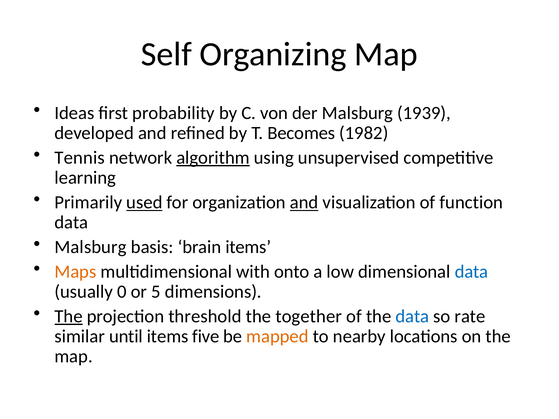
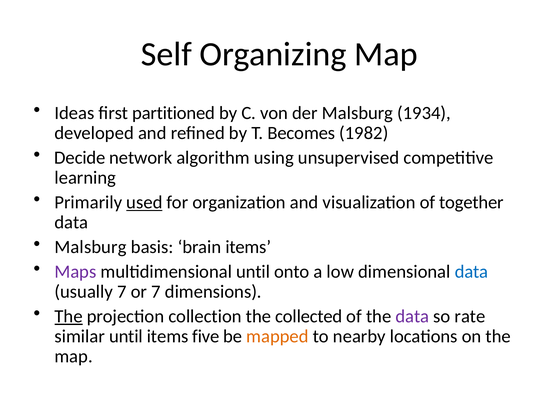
probability: probability -> partitioned (174, 113)
1939: 1939 -> 1934 (424, 113)
Tennis: Tennis -> Decide (80, 158)
algorithm underline: present -> none (213, 158)
and underline: present -> none (304, 203)
function: function -> together (471, 203)
Maps colour: orange -> purple (75, 272)
multidimensional with: with -> until (253, 272)
usually 0: 0 -> 7 (122, 292)
or 5: 5 -> 7 (156, 292)
threshold: threshold -> collection (205, 316)
together: together -> collected (309, 316)
data colour: blue -> purple (412, 316)
